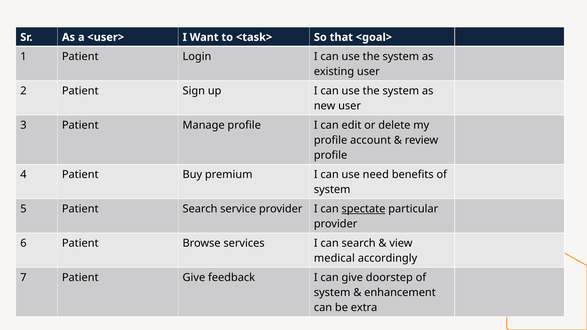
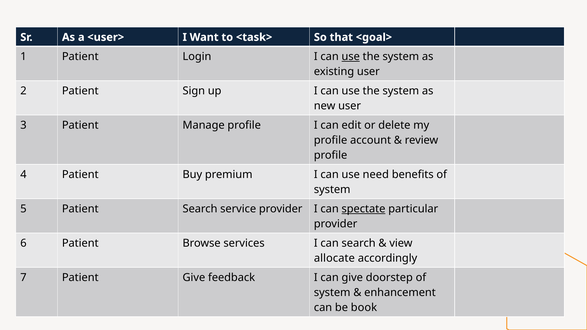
use underline: none -> present (351, 57)
medical: medical -> allocate (334, 258)
extra: extra -> book (364, 308)
